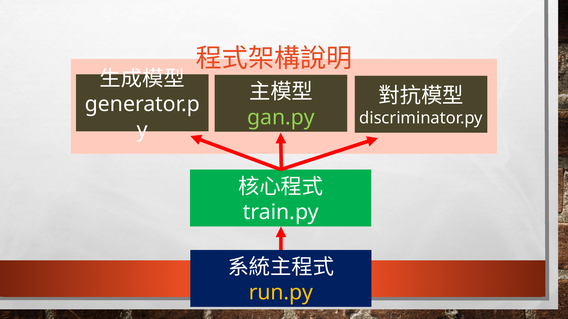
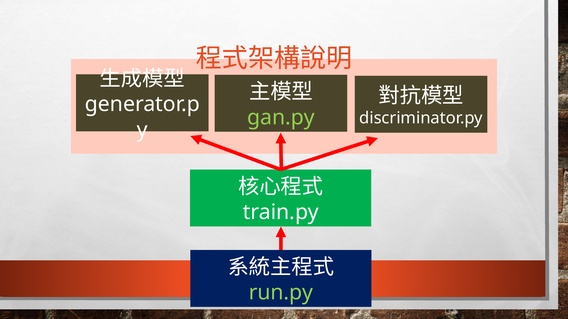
run.py colour: yellow -> light green (281, 293)
